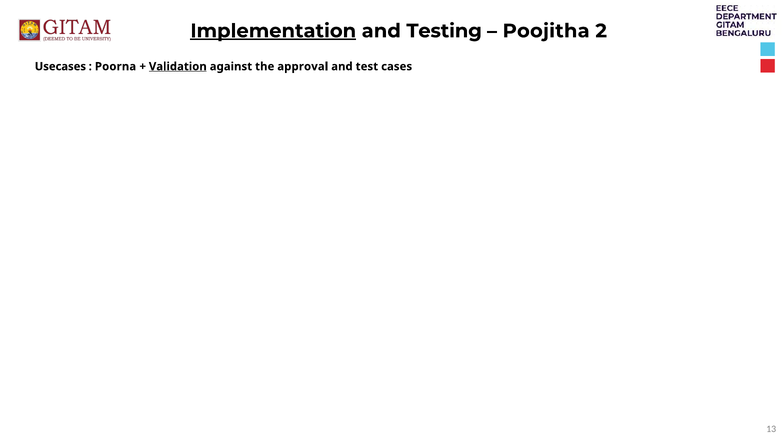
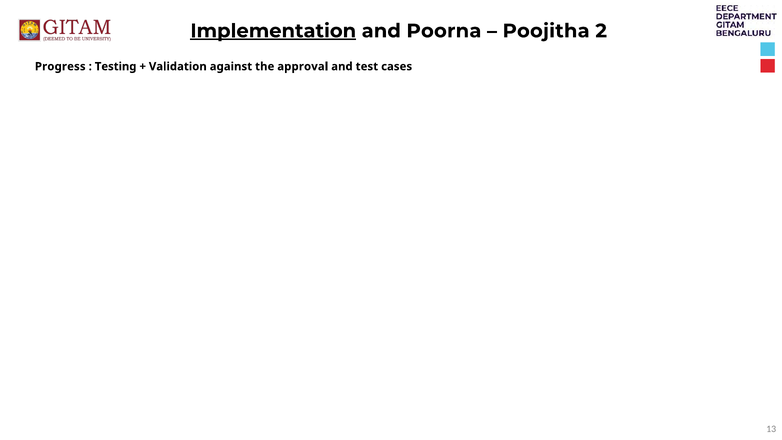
Testing: Testing -> Poorna (444, 31)
Usecases: Usecases -> Progress (60, 66)
Poorna: Poorna -> Testing (116, 66)
Validation underline: present -> none (178, 66)
